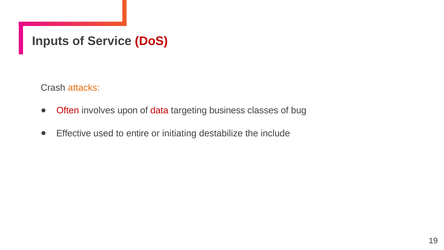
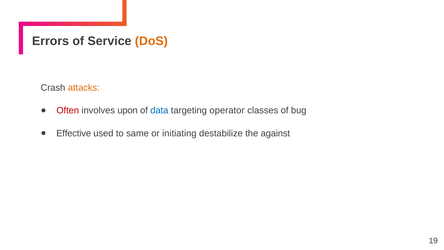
Inputs: Inputs -> Errors (51, 41)
DoS colour: red -> orange (151, 41)
data colour: red -> blue (159, 110)
business: business -> operator (227, 110)
entire: entire -> same (138, 133)
include: include -> against (275, 133)
